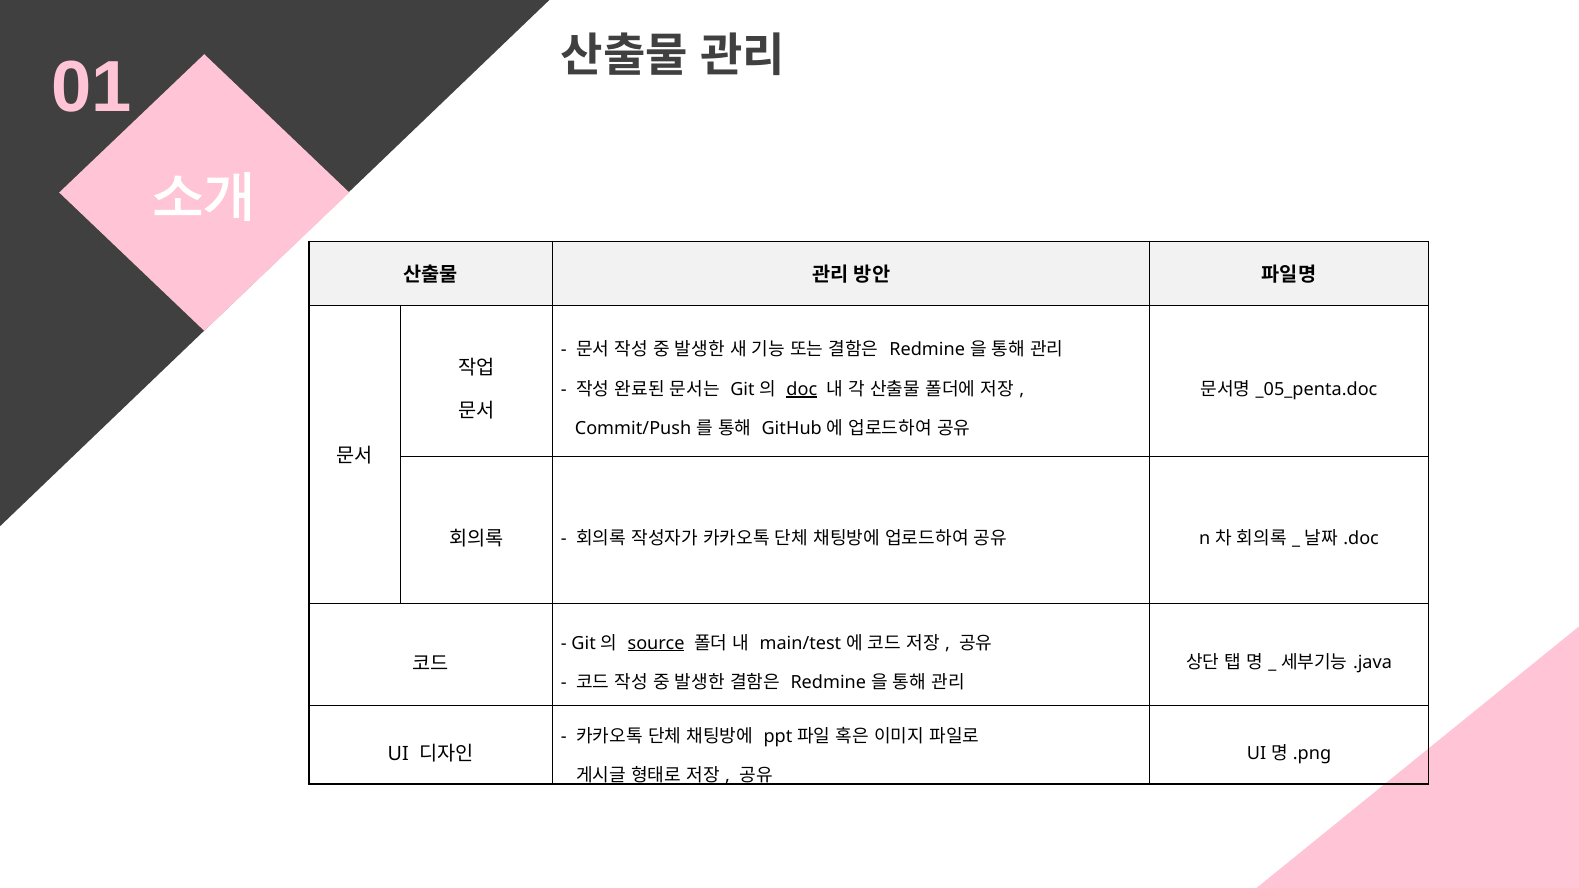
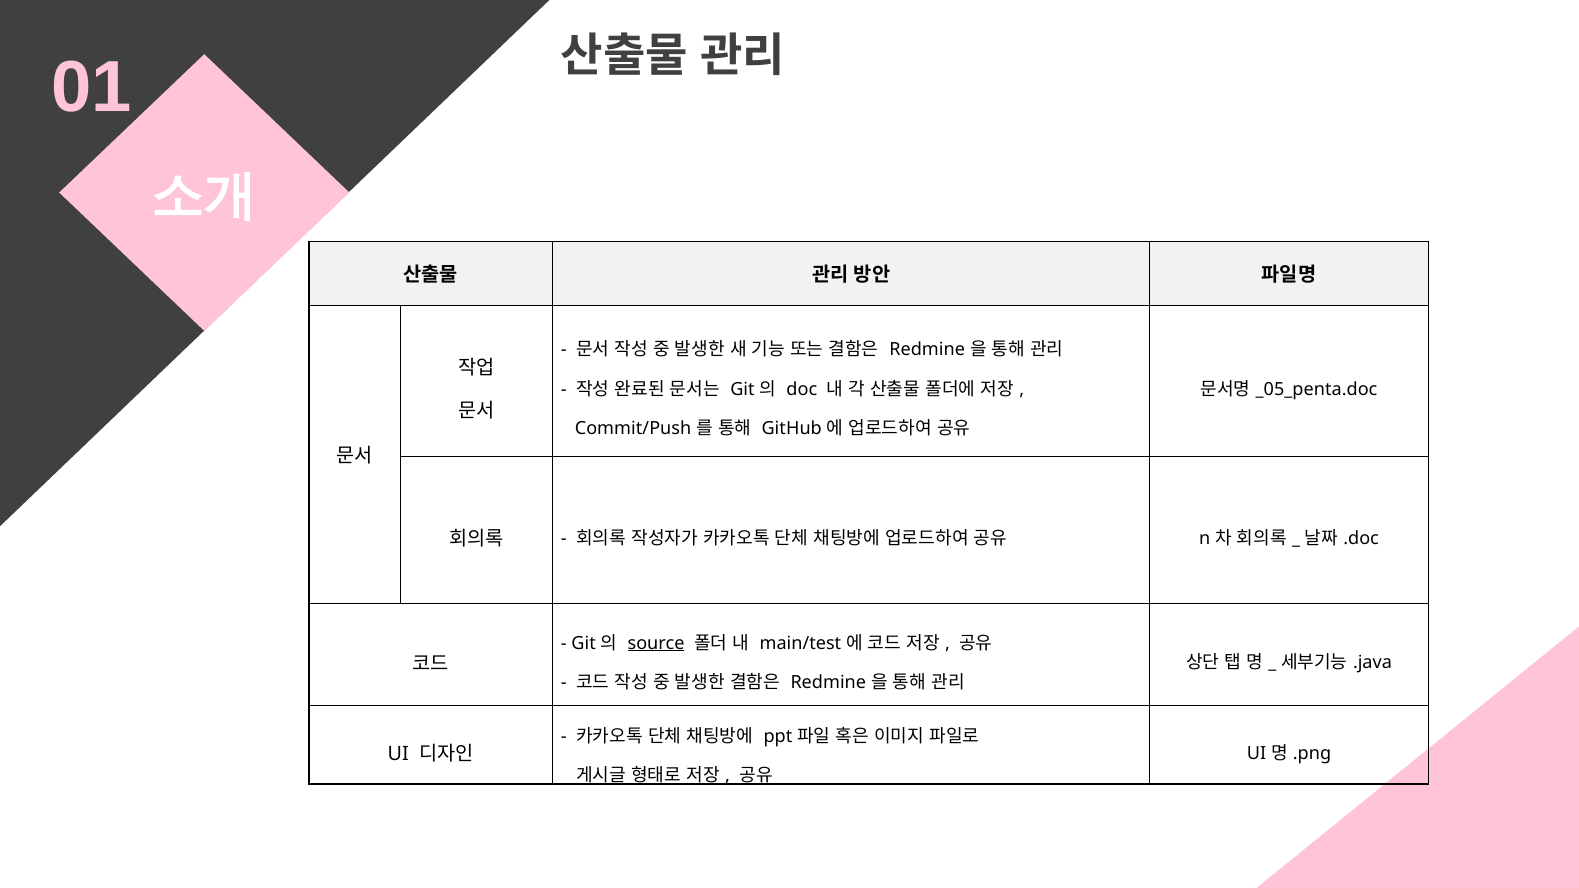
doc underline: present -> none (802, 389)
